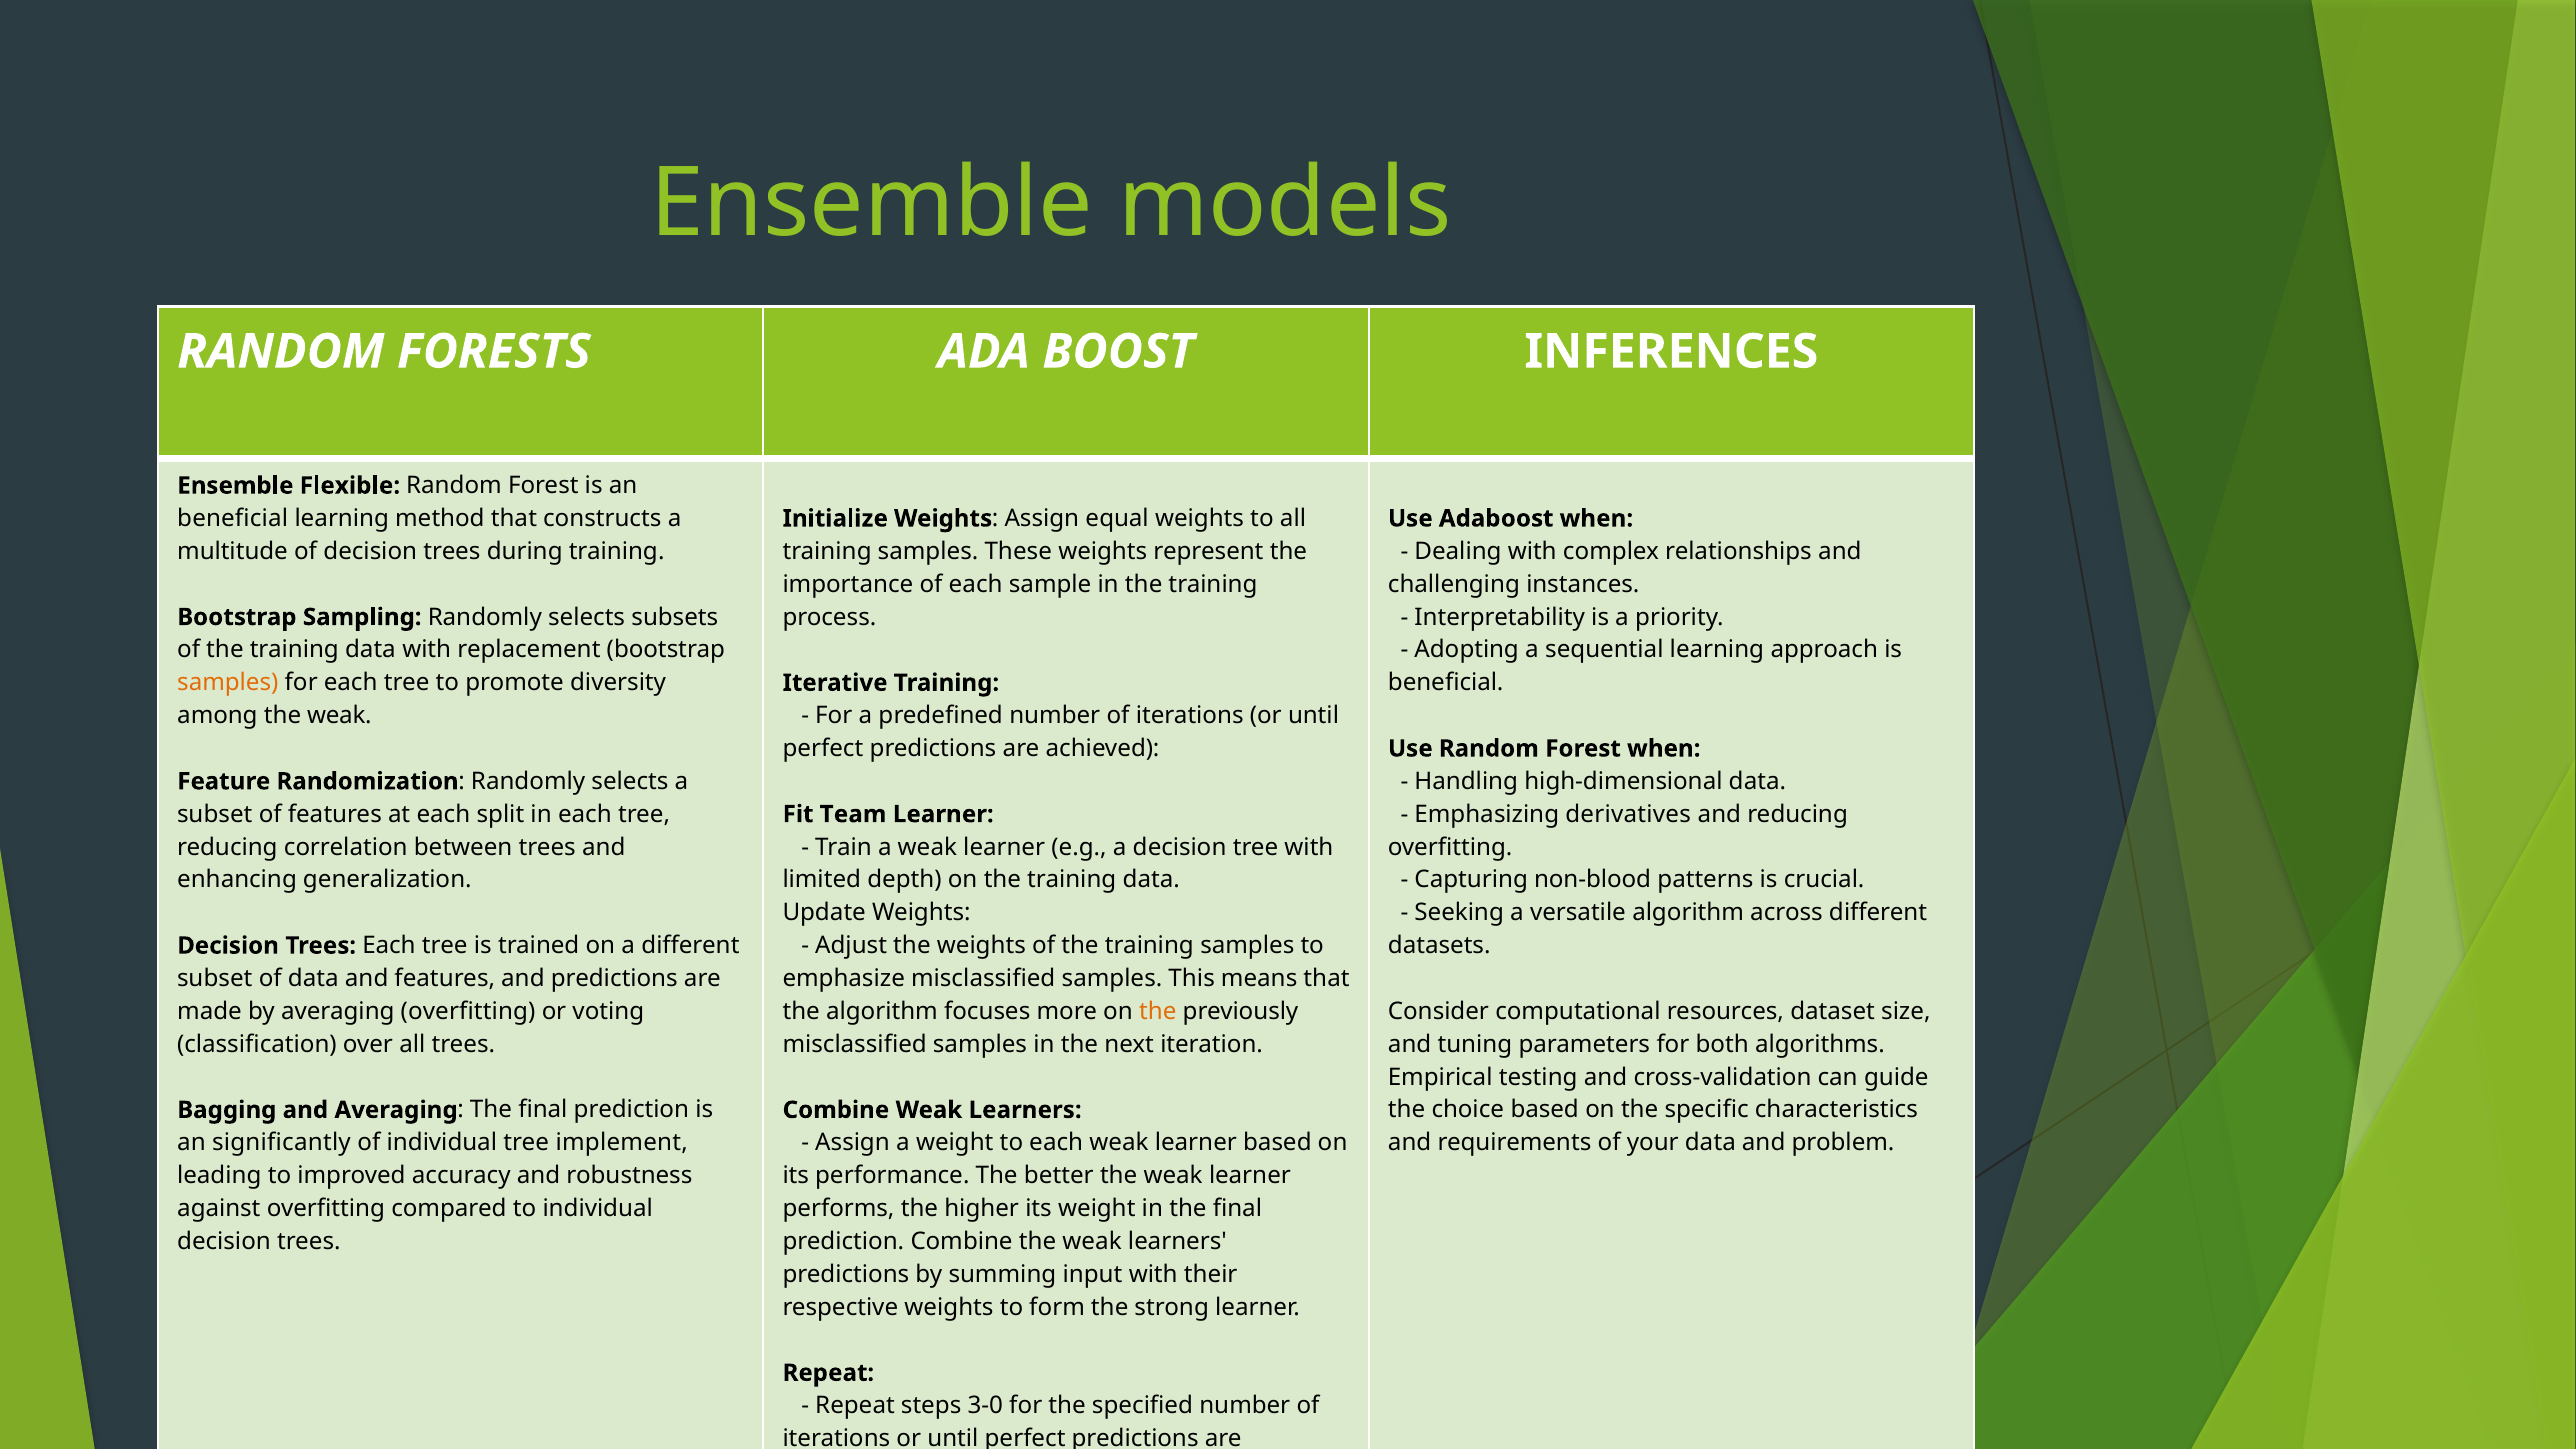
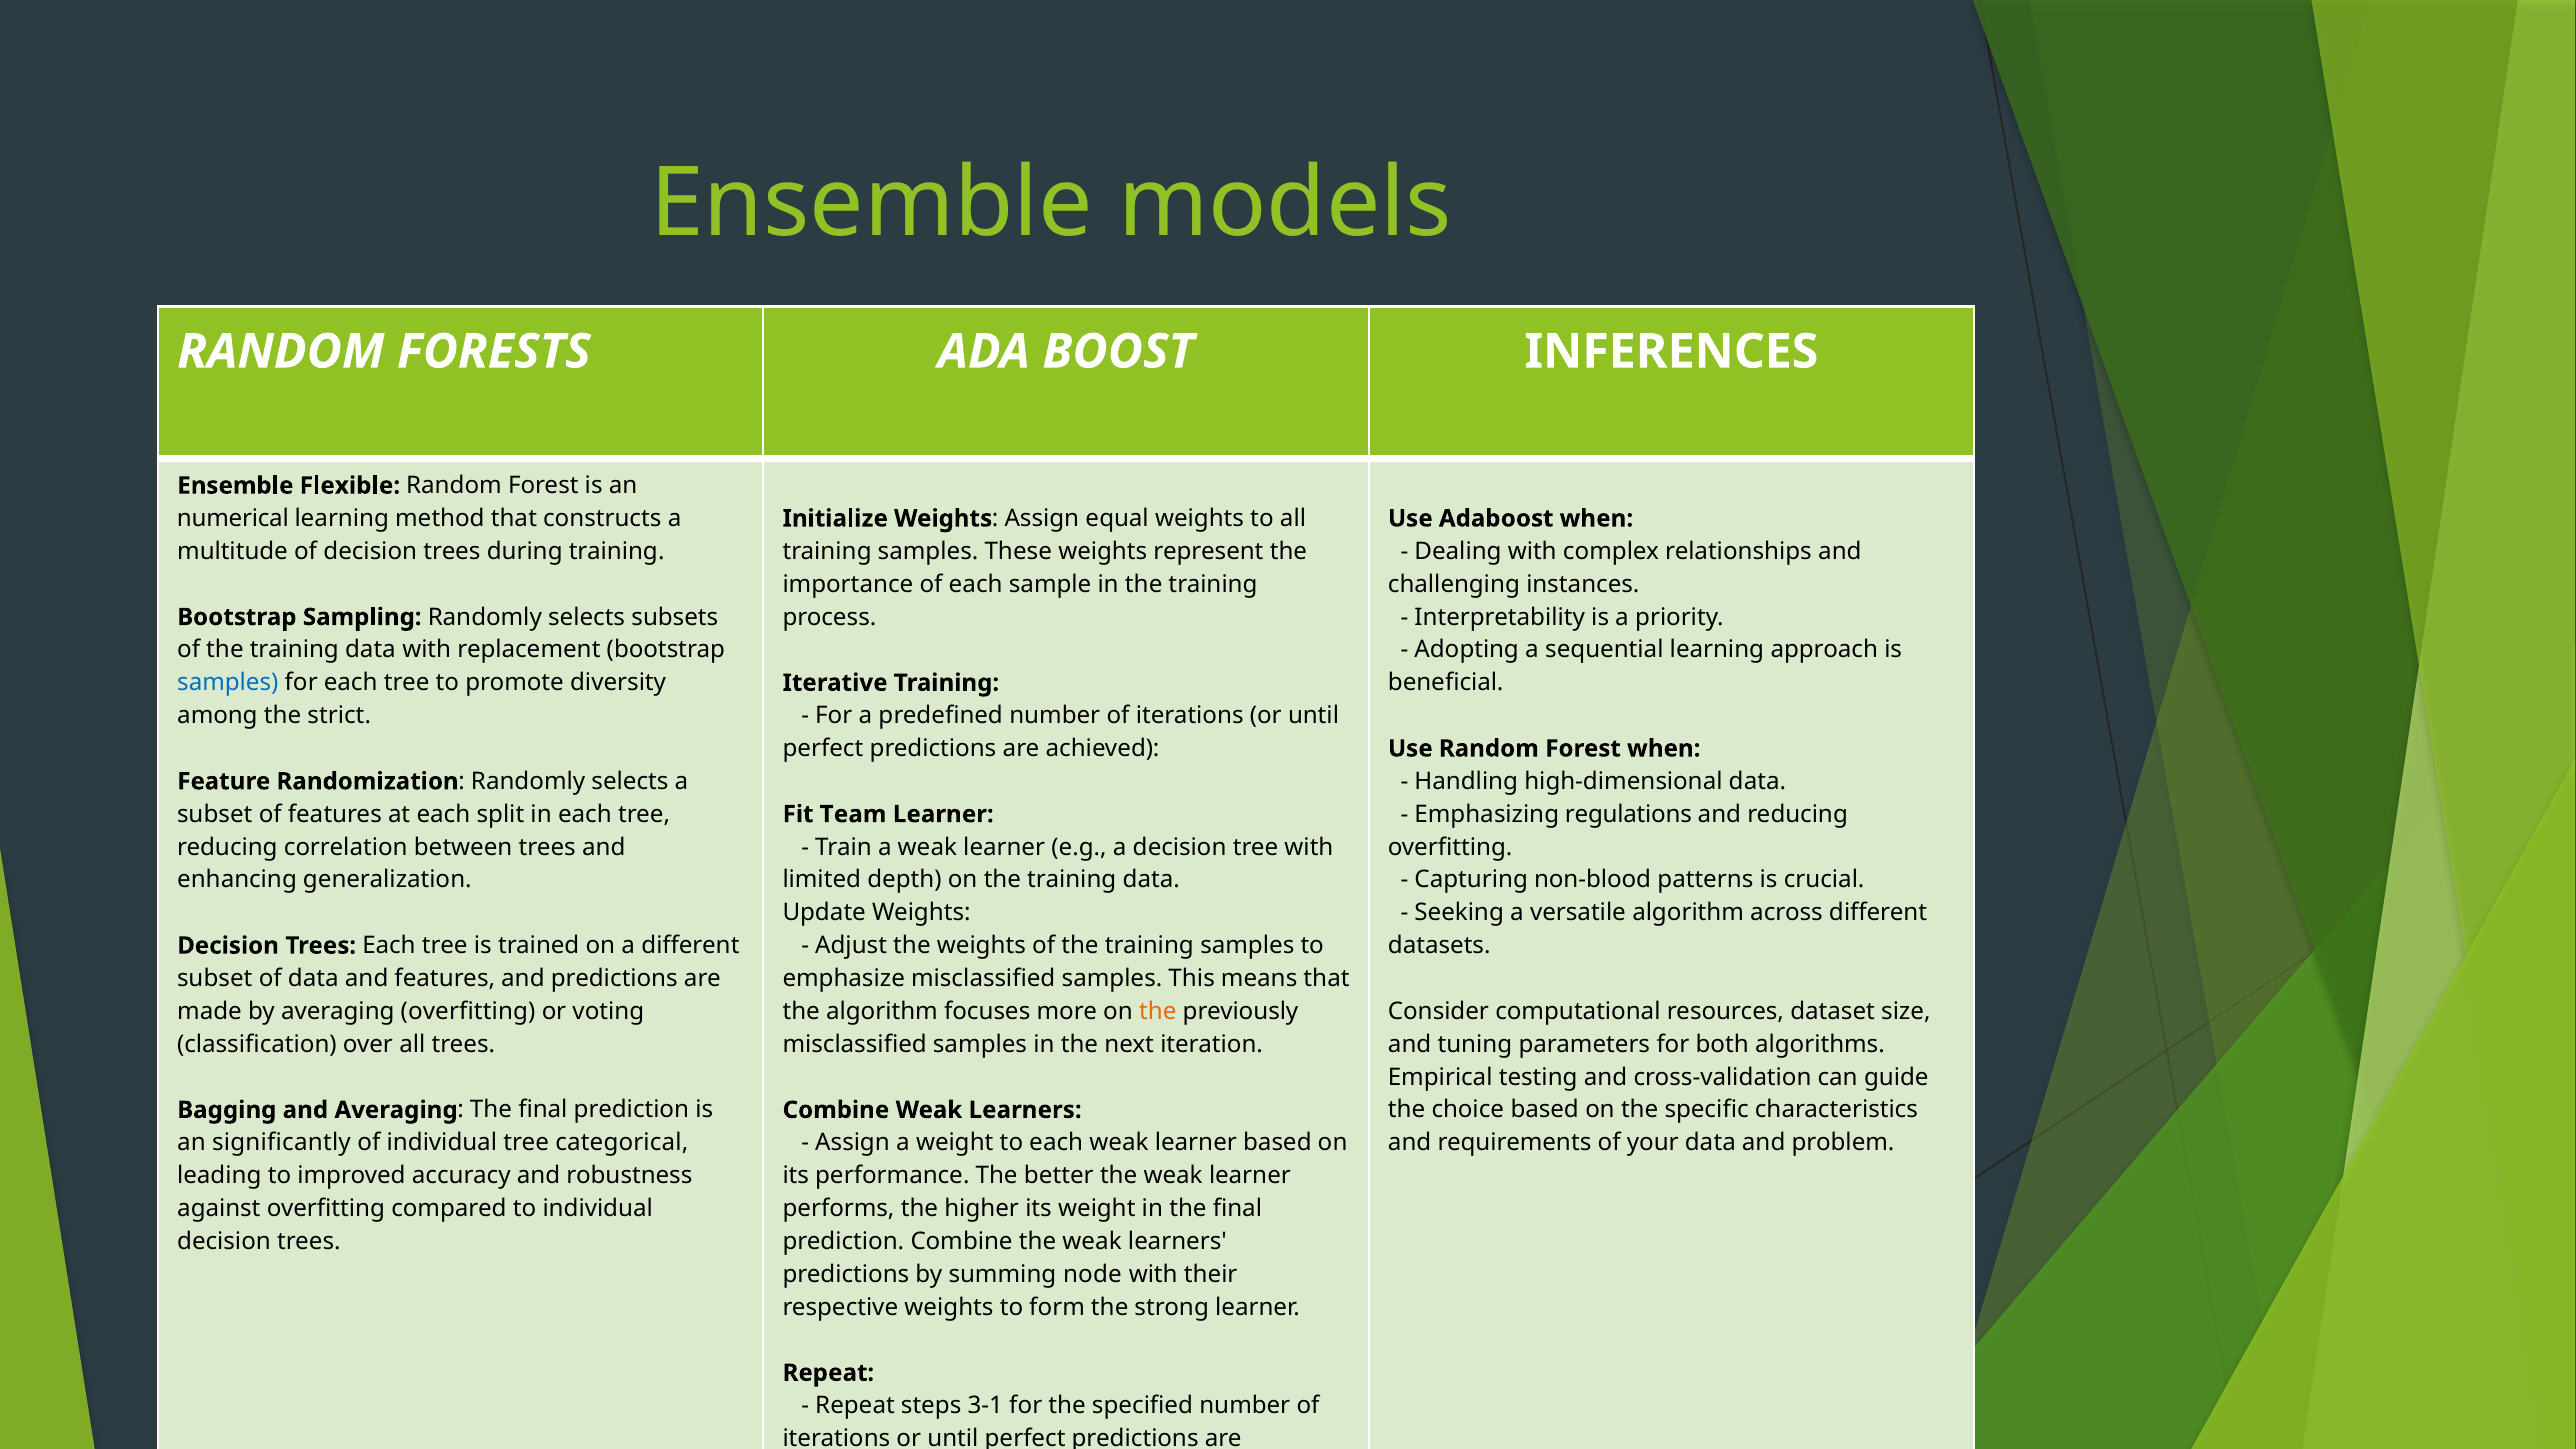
beneficial: beneficial -> numerical (233, 519)
samples colour: orange -> blue (228, 683)
among the weak: weak -> strict (339, 716)
derivatives: derivatives -> regulations (1628, 814)
implement: implement -> categorical (622, 1143)
input: input -> node (1092, 1274)
3-0: 3-0 -> 3-1 (985, 1406)
